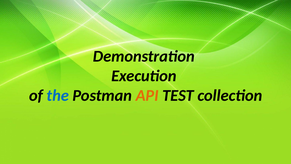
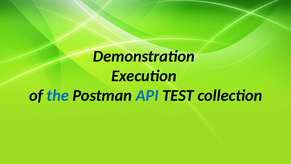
API colour: orange -> blue (147, 95)
